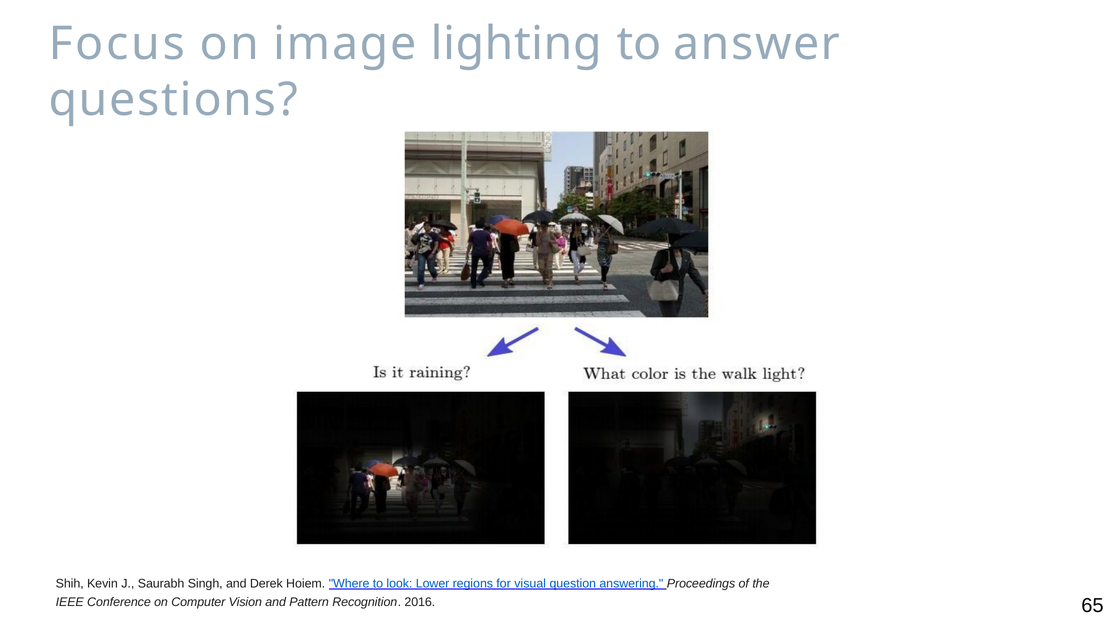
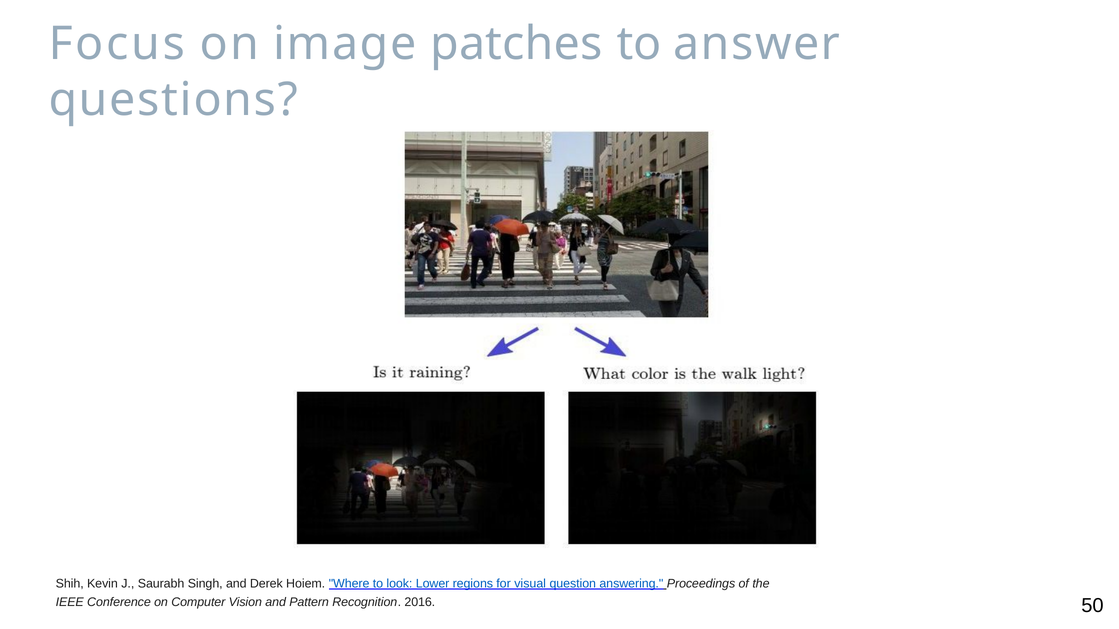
lighting: lighting -> patches (516, 44)
65: 65 -> 50 (1092, 606)
